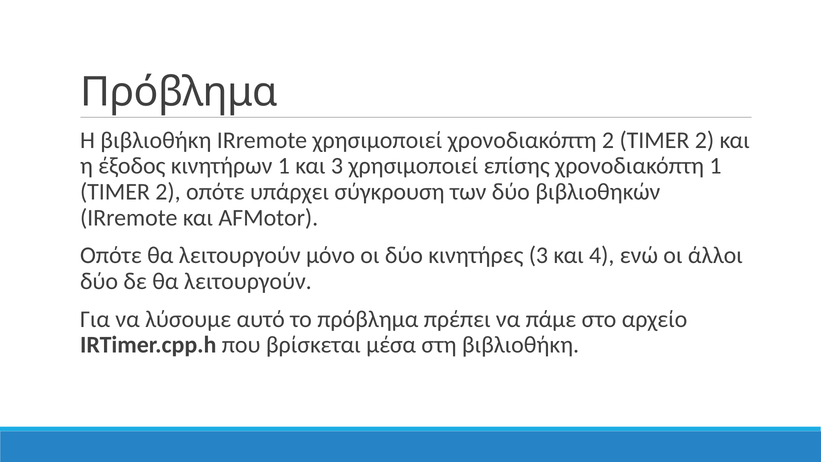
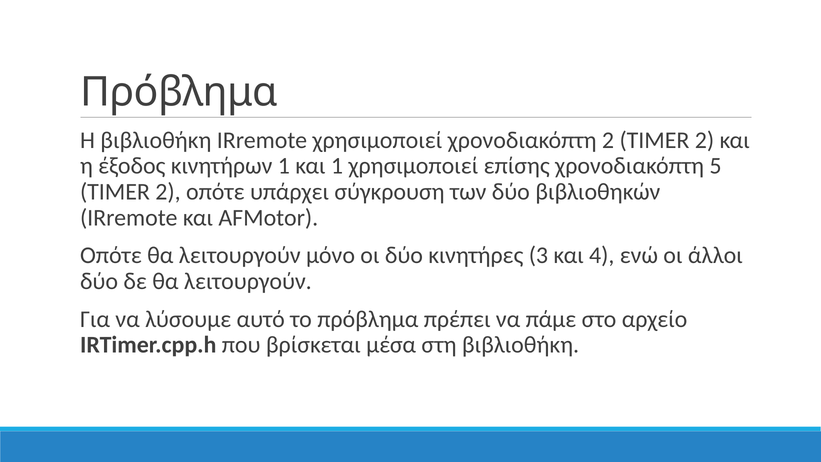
και 3: 3 -> 1 (337, 166)
χρονοδιακόπτη 1: 1 -> 5 (715, 166)
